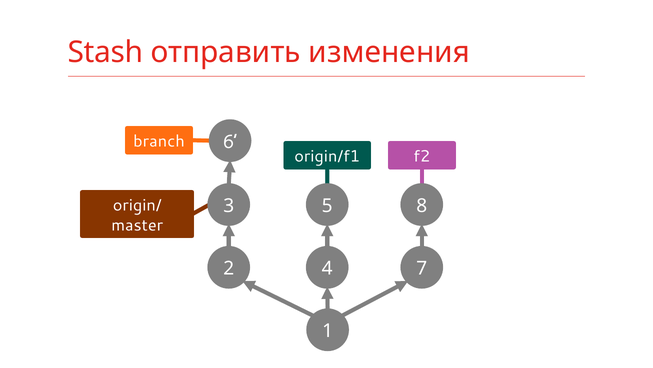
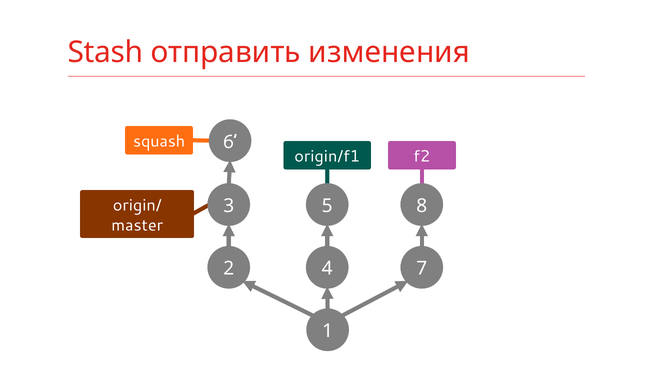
branch: branch -> squash (159, 141)
